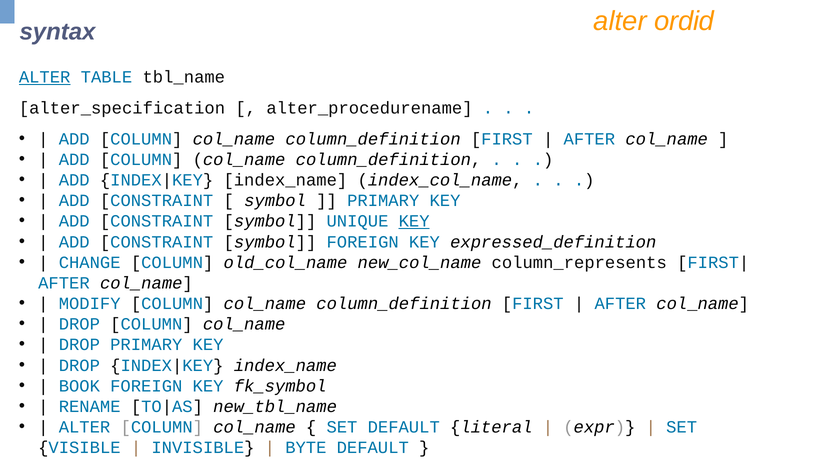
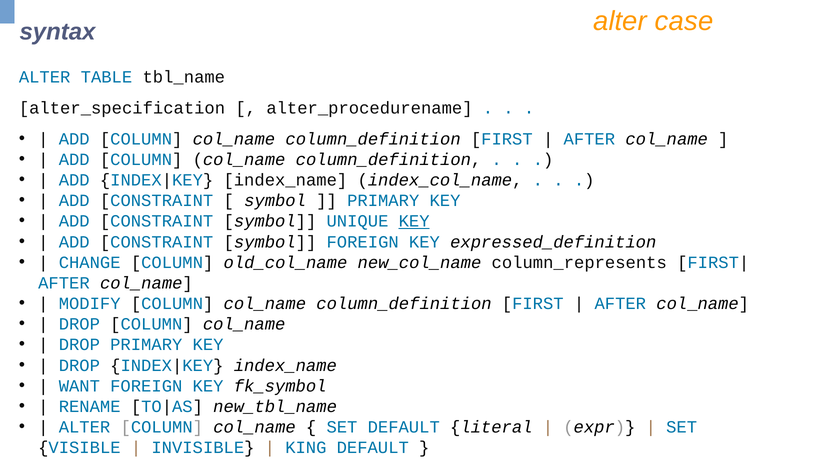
ordid: ordid -> case (684, 21)
ALTER underline: present -> none (45, 77)
BOOK: BOOK -> WANT (79, 386)
BYTE: BYTE -> KING (306, 448)
